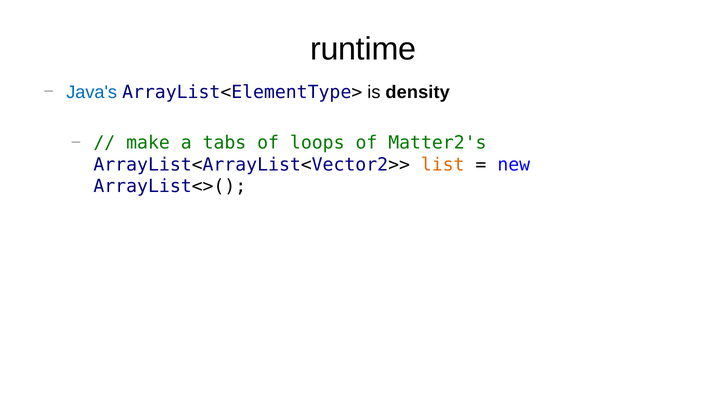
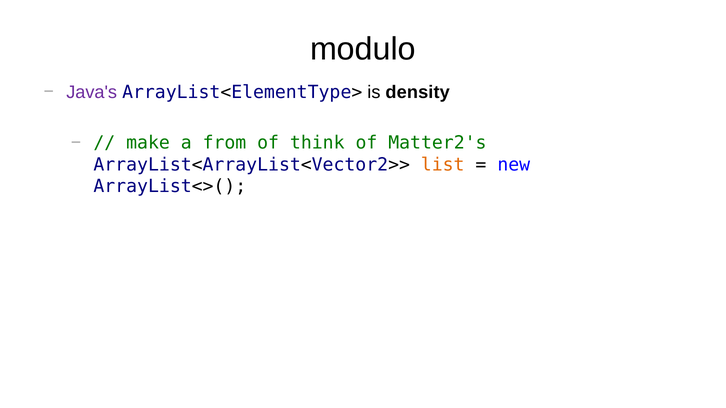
runtime: runtime -> modulo (363, 49)
Java's colour: blue -> purple (92, 92)
tabs: tabs -> from (224, 143)
loops: loops -> think (317, 143)
